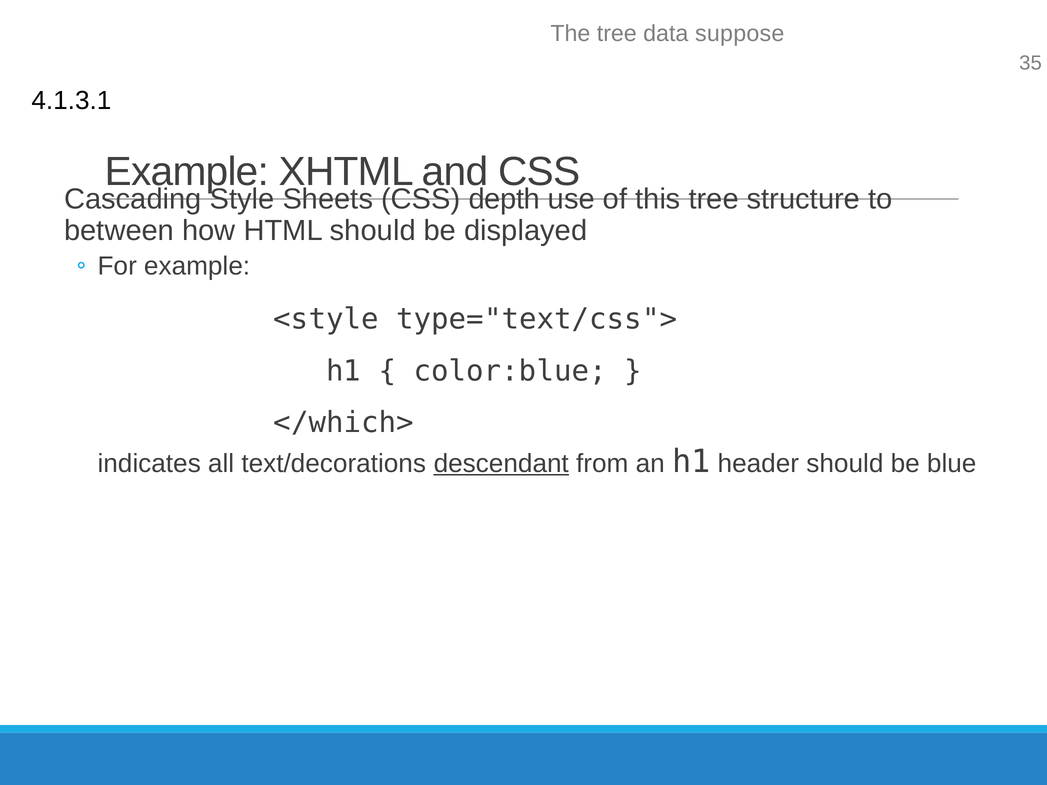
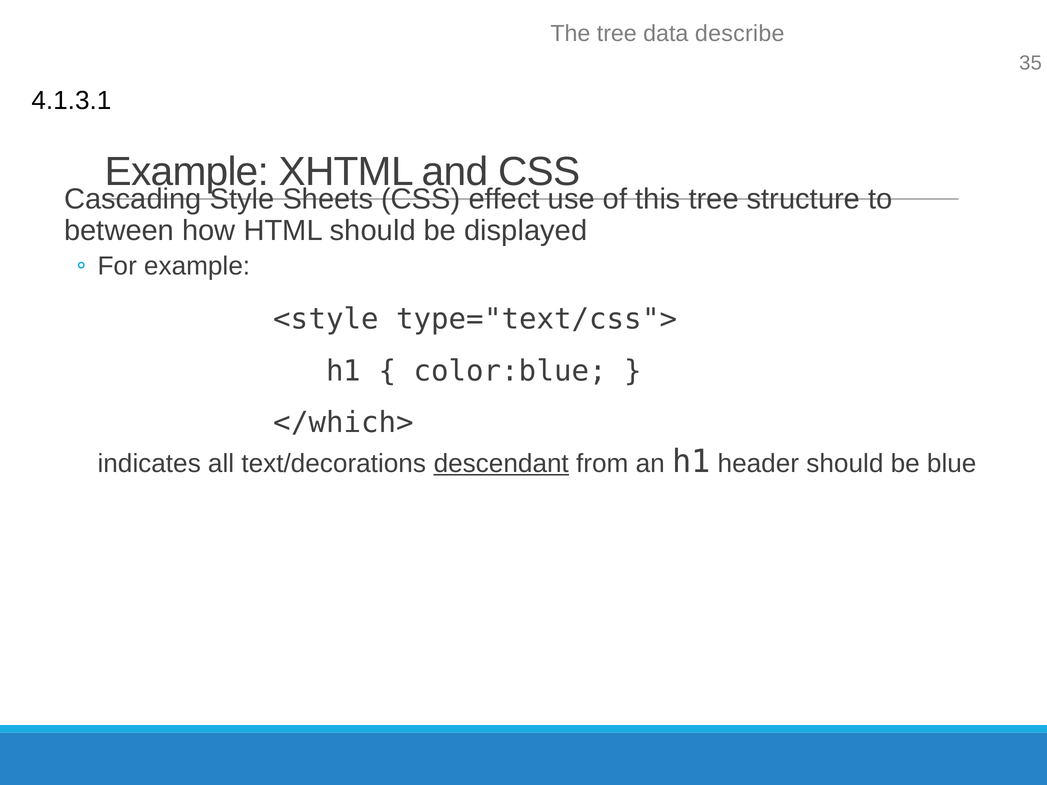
suppose: suppose -> describe (740, 33)
depth: depth -> effect (504, 199)
